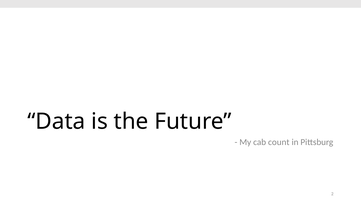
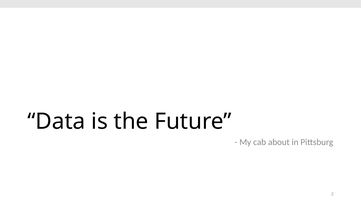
count: count -> about (279, 142)
